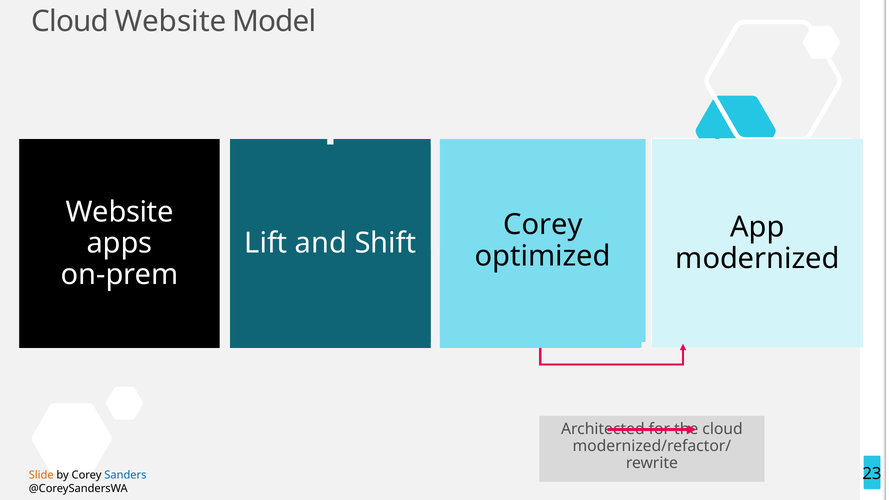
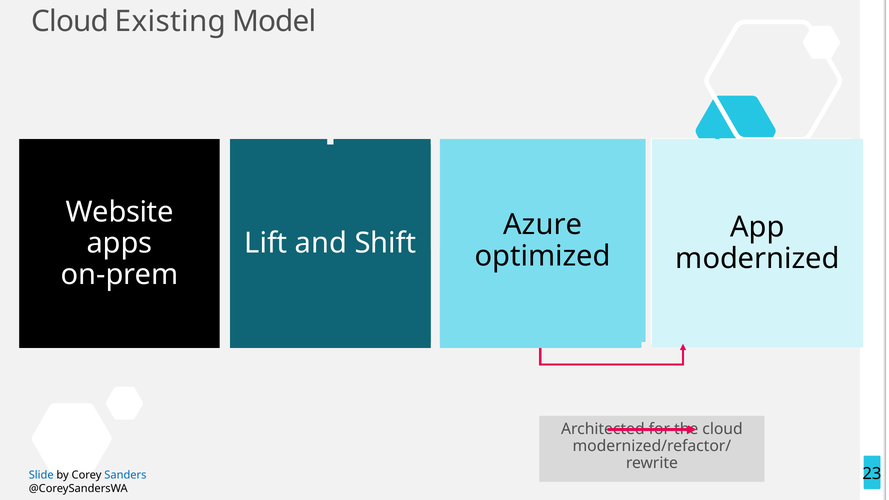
Cloud Website: Website -> Existing (170, 21)
Corey: Corey -> Azure (543, 225)
Slide colour: orange -> blue (41, 475)
